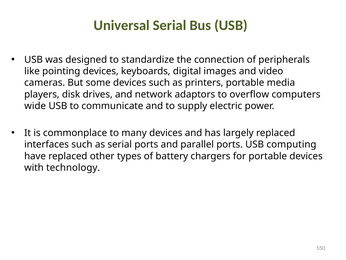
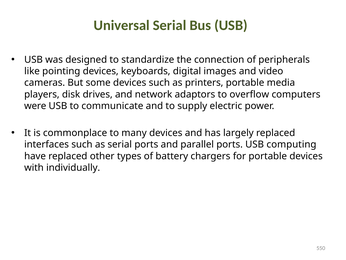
wide: wide -> were (35, 106)
technology: technology -> individually (73, 167)
